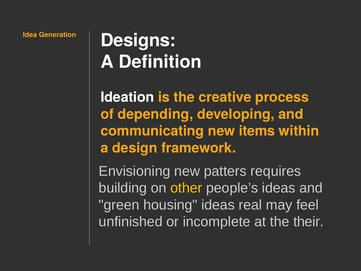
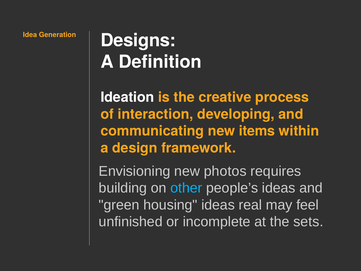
depending: depending -> interaction (155, 114)
patters: patters -> photos (225, 171)
other colour: yellow -> light blue (186, 188)
their: their -> sets (308, 222)
